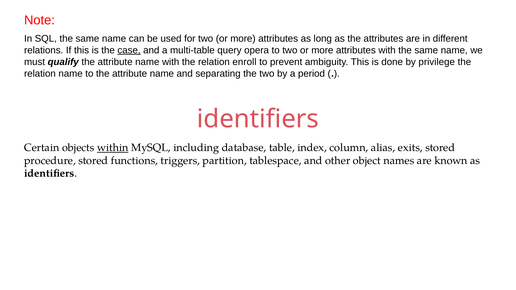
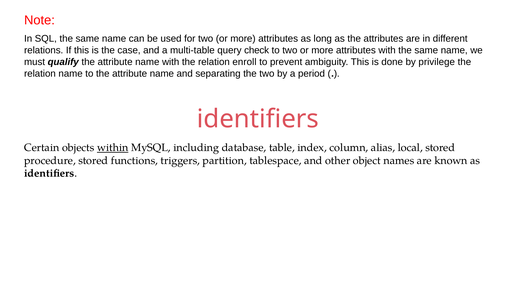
case underline: present -> none (129, 50)
opera: opera -> check (257, 50)
exits: exits -> local (410, 148)
